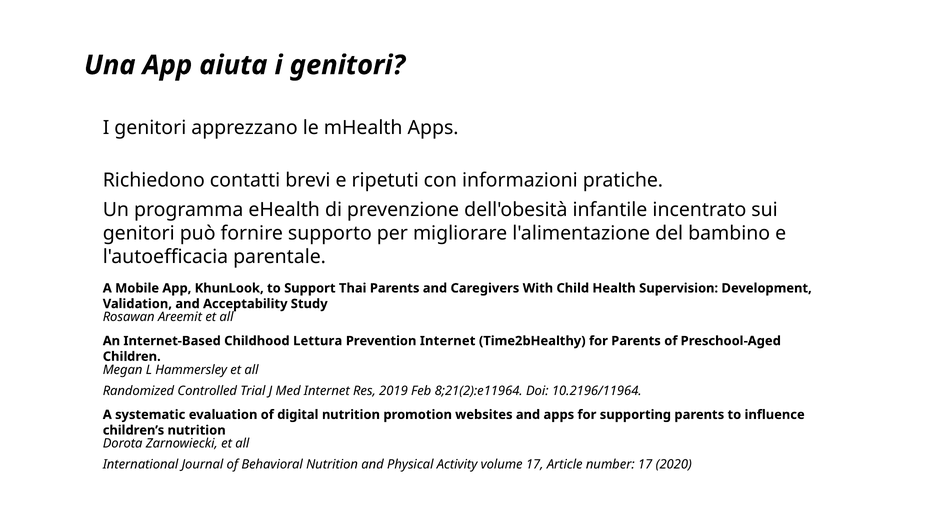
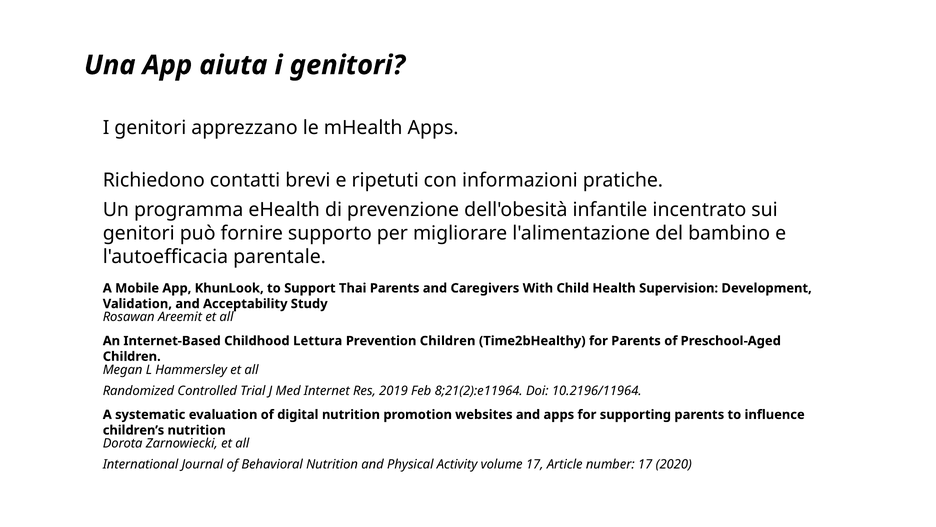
Prevention Internet: Internet -> Children (448, 341)
